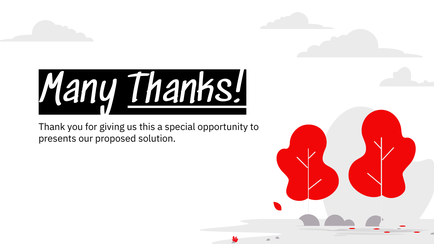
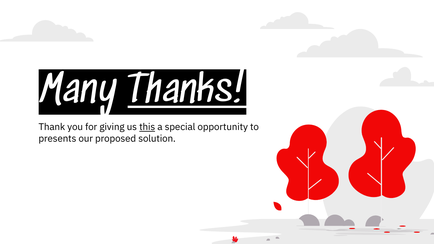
this underline: none -> present (147, 127)
